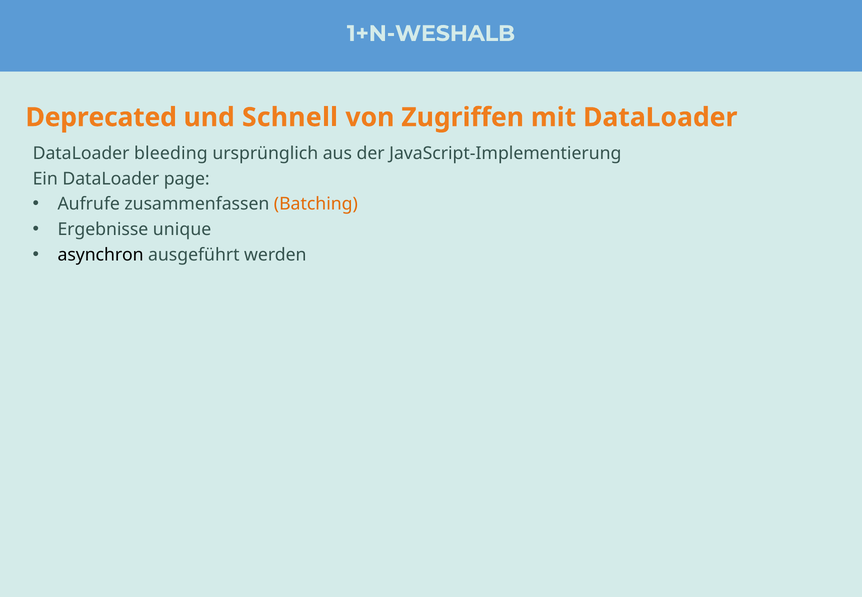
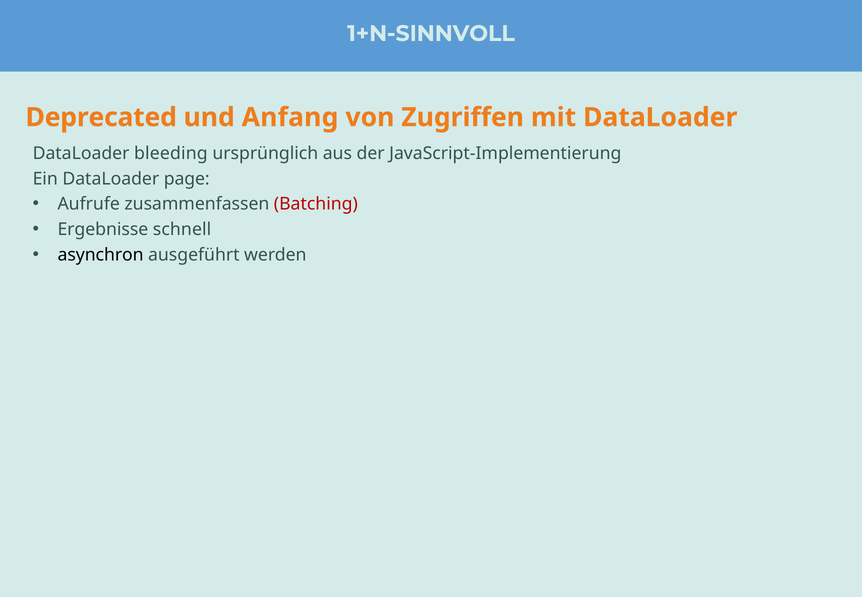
1+N-WESHALB: 1+N-WESHALB -> 1+N-SINNVOLL (431, 34)
Schnell: Schnell -> Anfang (290, 117)
Batching colour: orange -> red (316, 204)
unique: unique -> schnell (182, 229)
